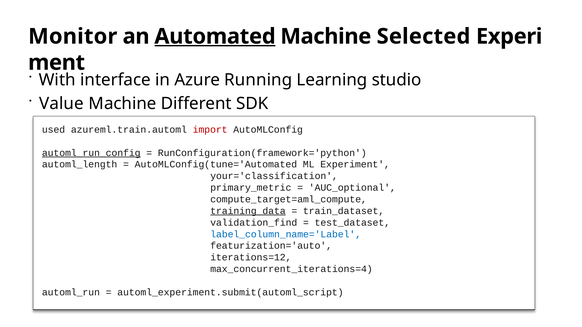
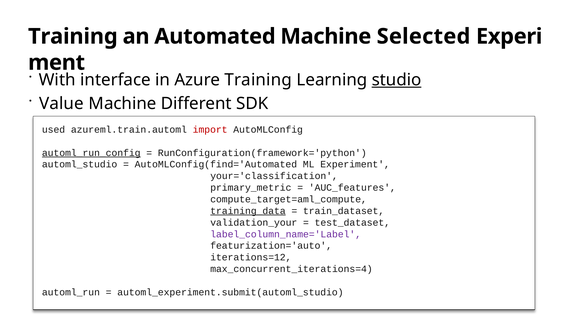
Monitor: Monitor -> Training (73, 36)
Automated underline: present -> none (215, 36)
Azure Running: Running -> Training (258, 80)
studio underline: none -> present (397, 80)
automl_length: automl_length -> automl_studio (80, 165)
AutoMLConfig(tune='Automated: AutoMLConfig(tune='Automated -> AutoMLConfig(find='Automated (216, 165)
AUC_optional: AUC_optional -> AUC_features (352, 188)
validation_find: validation_find -> validation_your (254, 223)
label_column_name='Label colour: blue -> purple (286, 234)
automl_experiment.submit(automl_script: automl_experiment.submit(automl_script -> automl_experiment.submit(automl_studio (230, 293)
